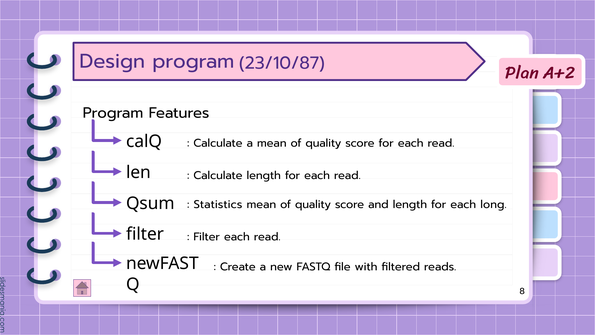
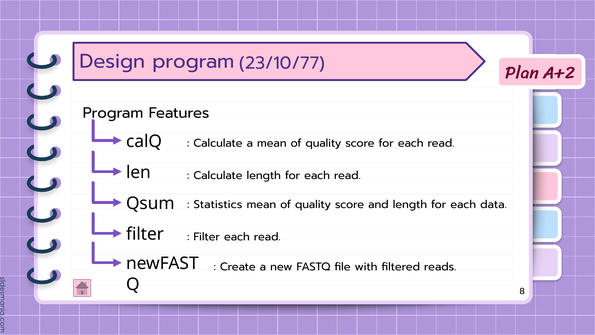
23/10/87: 23/10/87 -> 23/10/77 (282, 63)
long: long -> data (493, 204)
